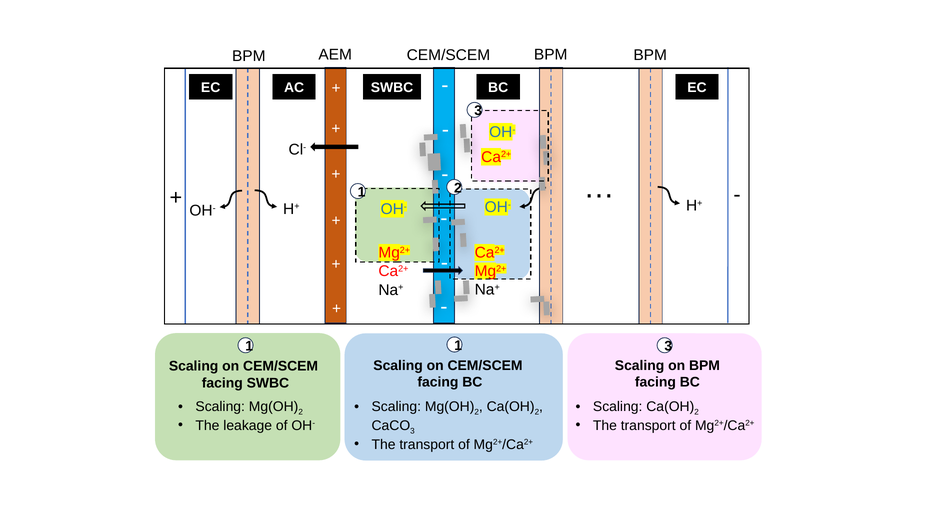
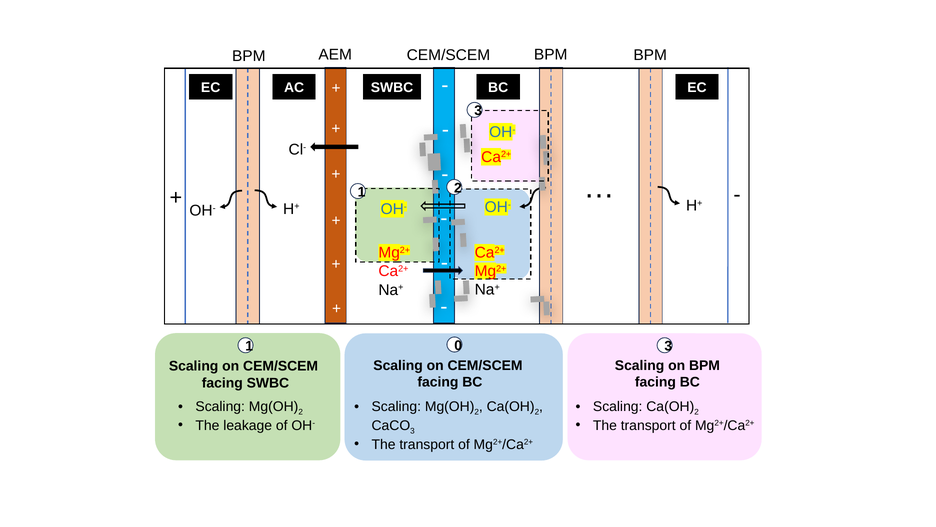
1 1: 1 -> 0 (458, 345)
